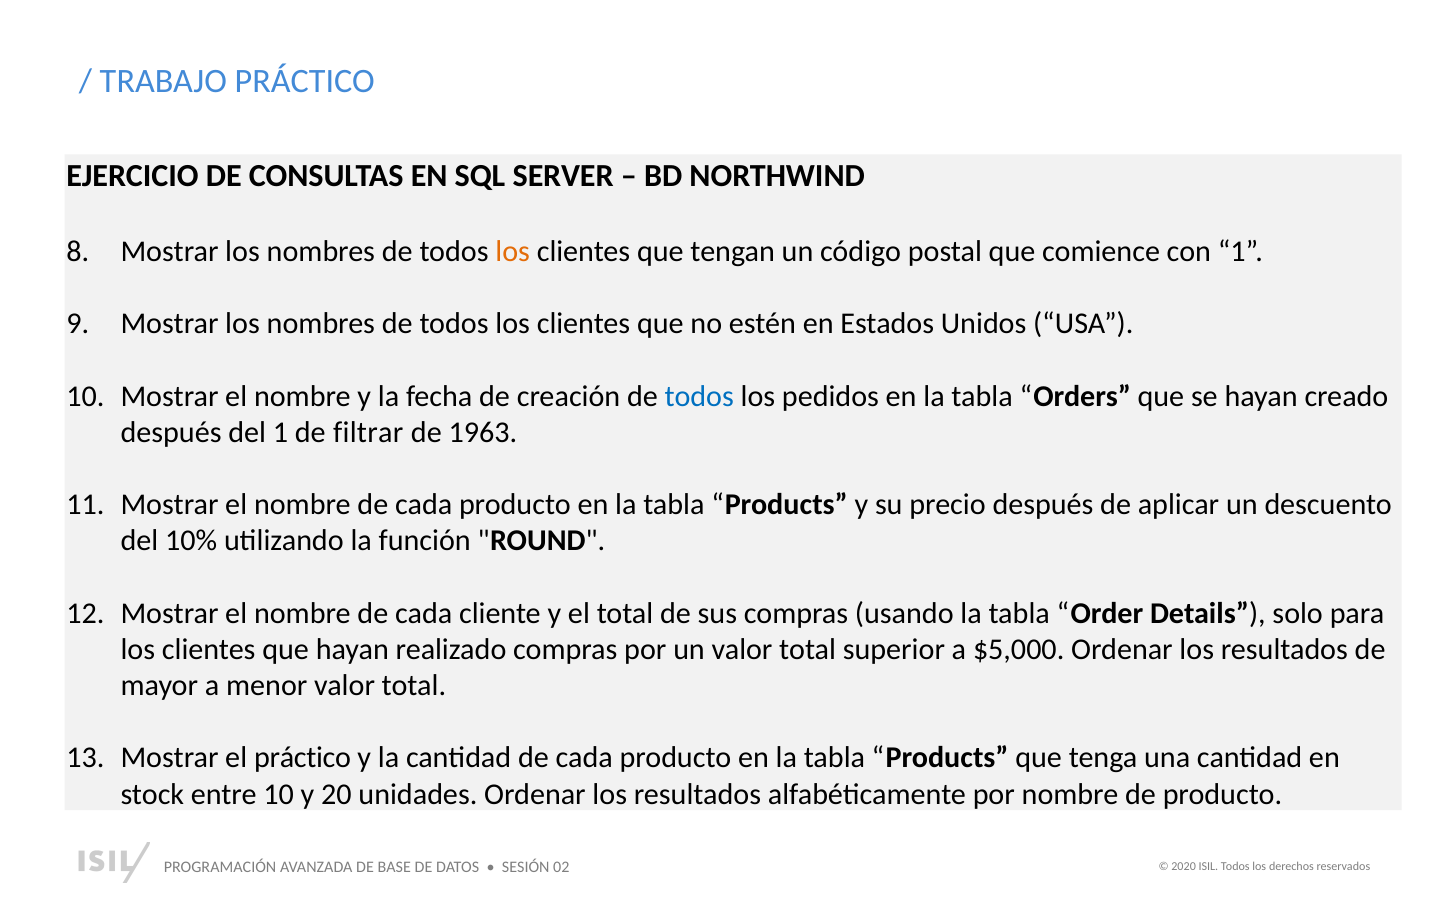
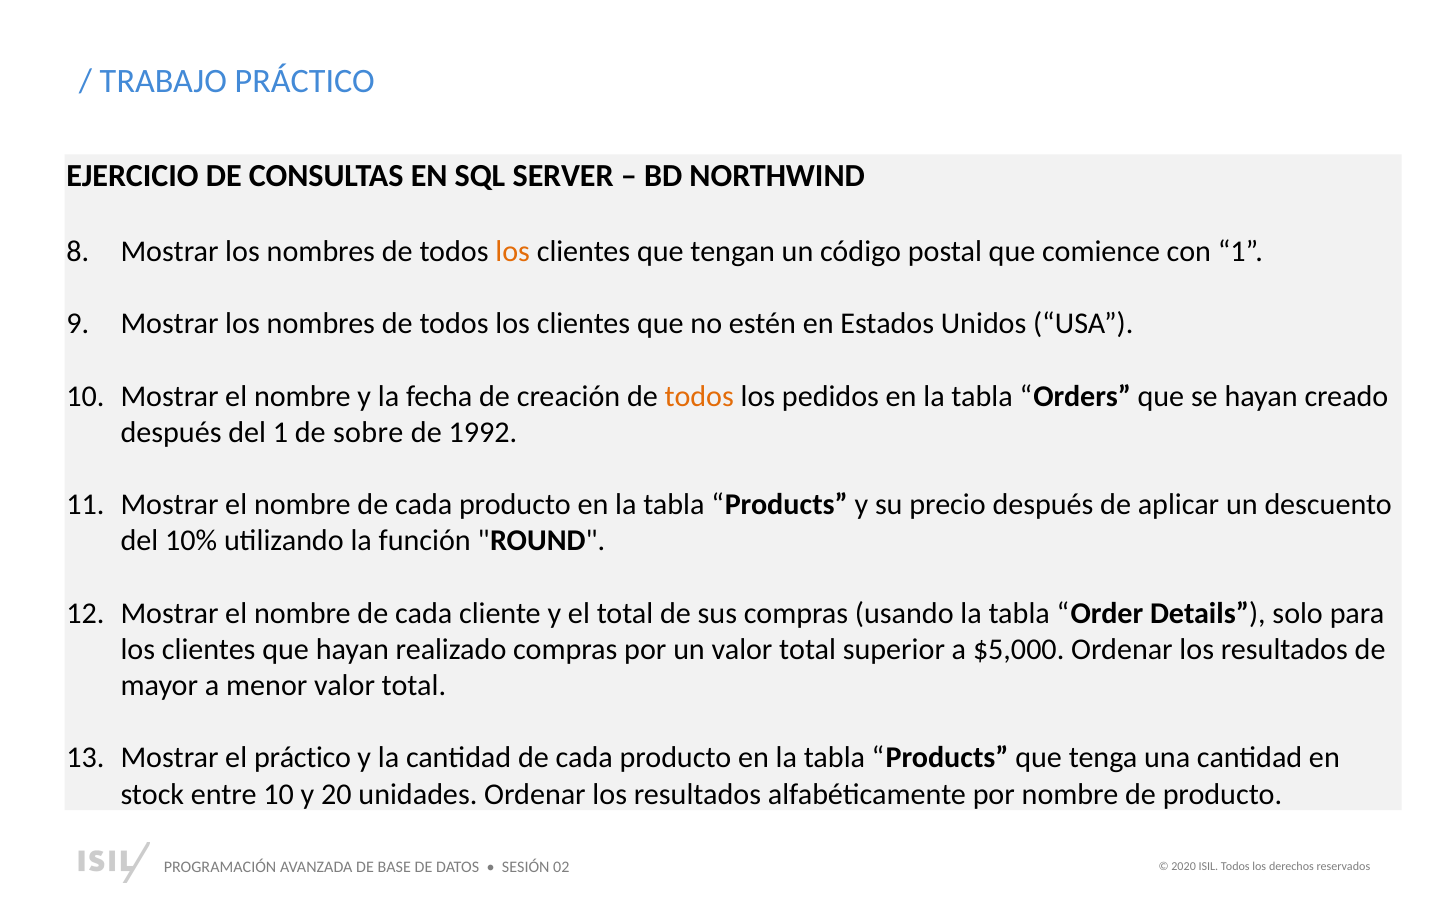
todos colour: blue -> orange (699, 396)
filtrar: filtrar -> sobre (368, 433)
1963: 1963 -> 1992 (483, 433)
